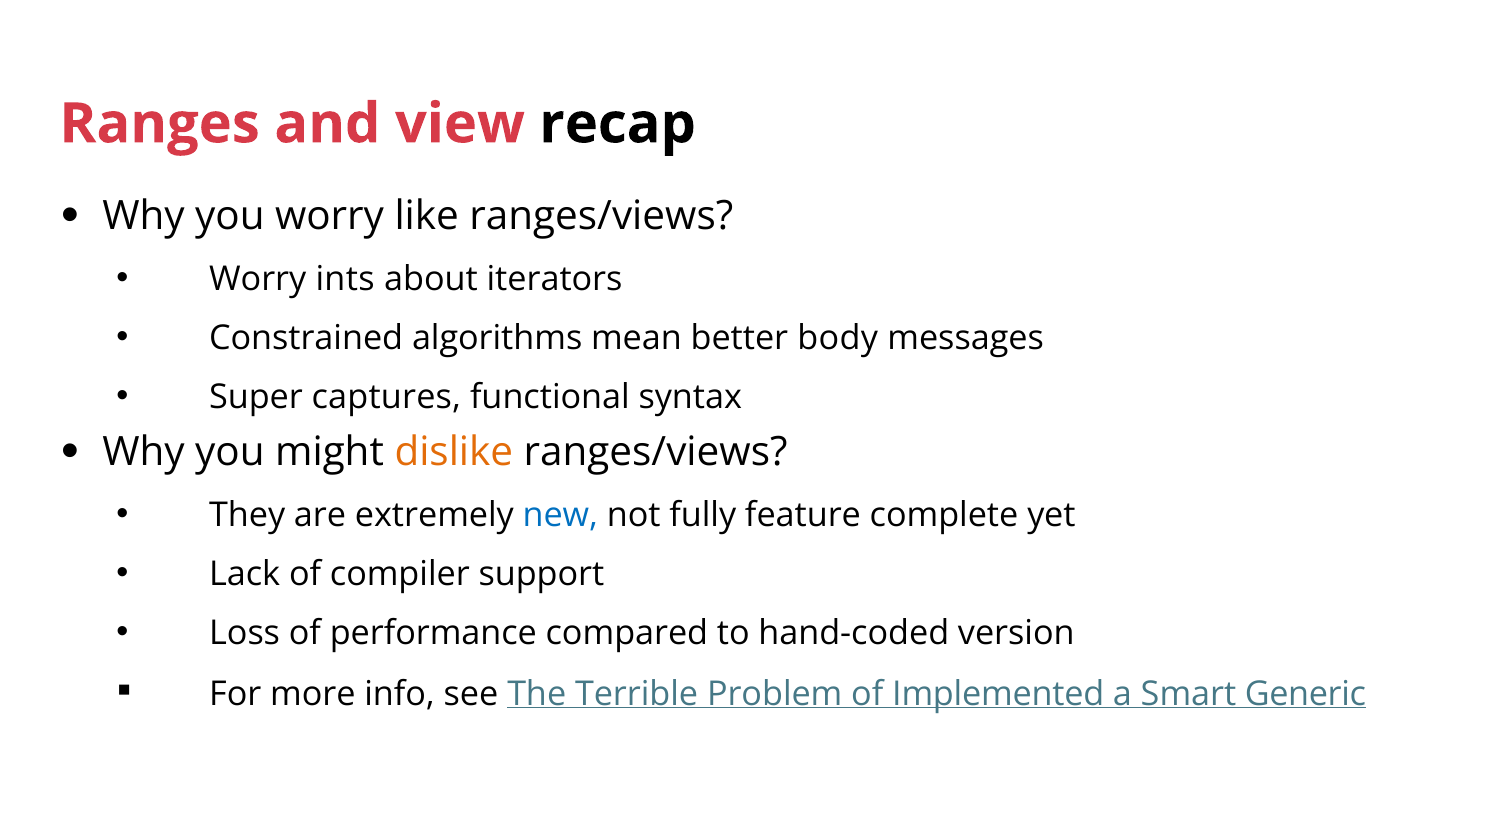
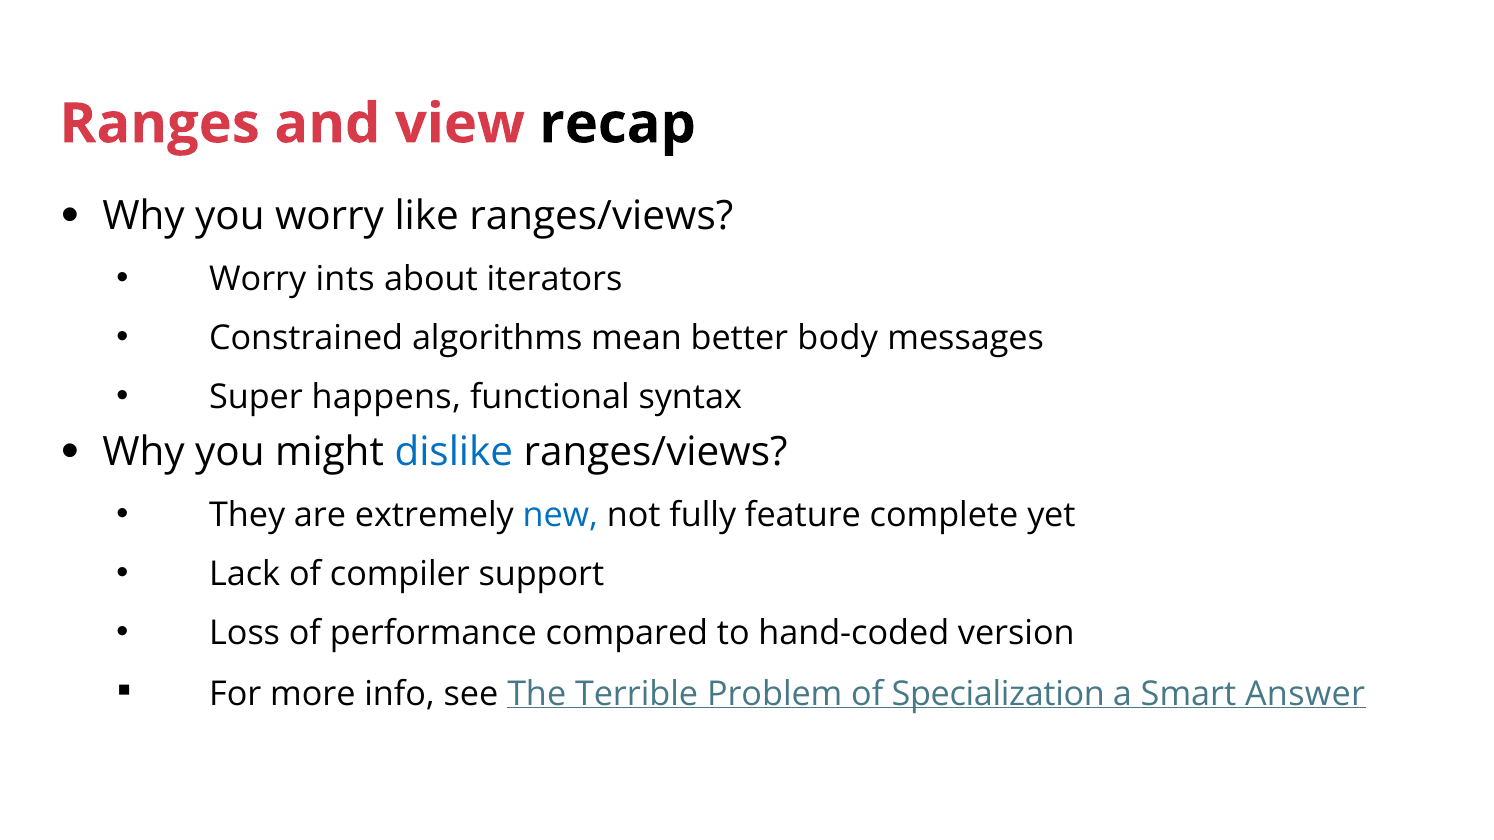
captures: captures -> happens (386, 397)
dislike colour: orange -> blue (454, 453)
Implemented: Implemented -> Specialization (998, 694)
Generic: Generic -> Answer (1305, 694)
